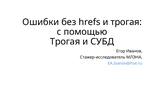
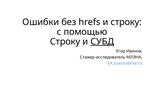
и трогая: трогая -> строку (126, 22)
Трогая: Трогая -> Строку (65, 42)
СУБД underline: none -> present (102, 42)
